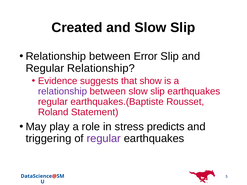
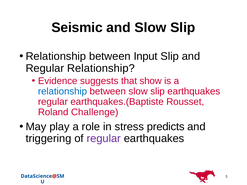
Created: Created -> Seismic (77, 28)
Error: Error -> Input (146, 56)
relationship colour: purple -> blue (62, 91)
Statement: Statement -> Challenge (95, 112)
